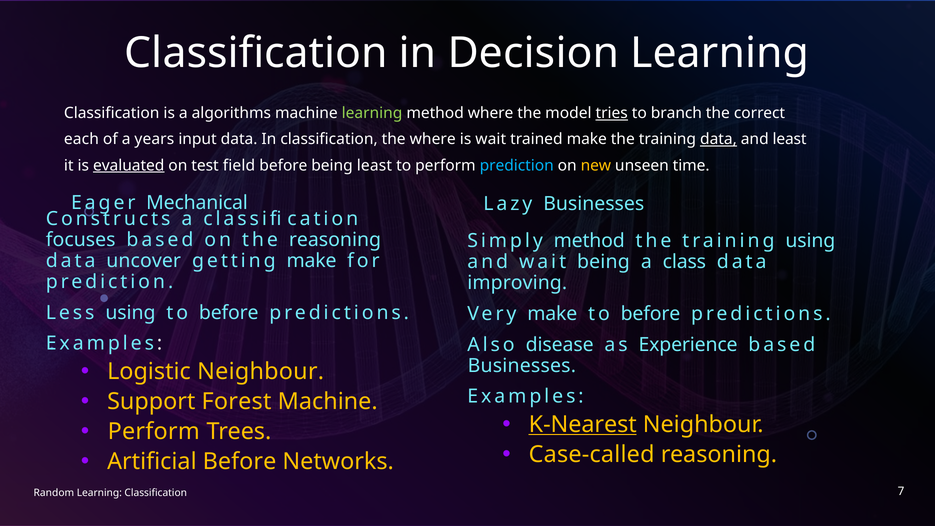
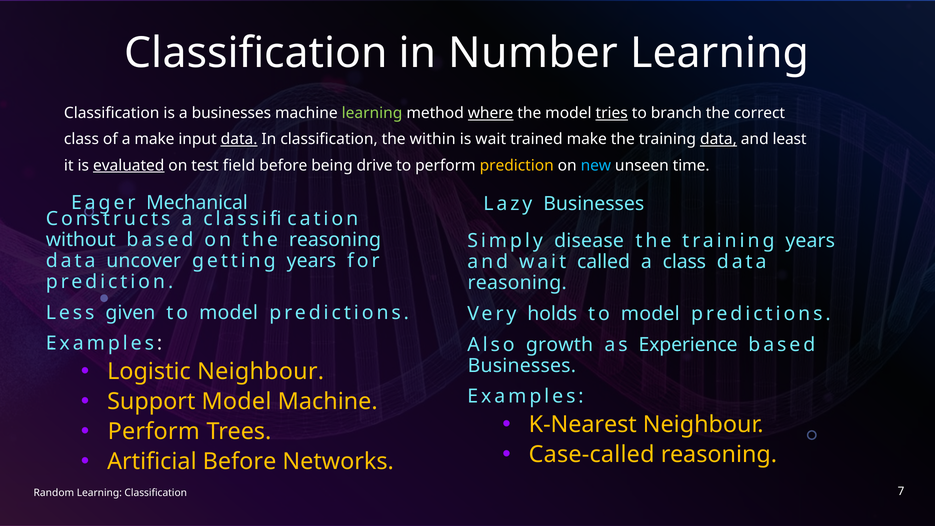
Decision: Decision -> Number (533, 53)
a algorithms: algorithms -> businesses (231, 113)
where underline: none -> present (491, 113)
each: each -> class (81, 139)
a years: years -> make (154, 139)
data underline: none -> present (239, 139)
the where: where -> within (433, 139)
being least: least -> drive (375, 165)
prediction colour: light blue -> yellow (517, 165)
new colour: yellow -> light blue (596, 165)
focuses: focuses -> without (81, 240)
Simply method: method -> disease (589, 241)
training using: using -> years (810, 241)
getting make: make -> years (311, 261)
wait being: being -> called (604, 262)
improving: improving -> reasoning (517, 283)
Less using: using -> given (130, 313)
before: before -> model (229, 313)
Very make: make -> holds (552, 314)
before: before -> model (650, 314)
disease: disease -> growth (559, 345)
Support Forest: Forest -> Model (236, 401)
K-Nearest underline: present -> none (583, 424)
